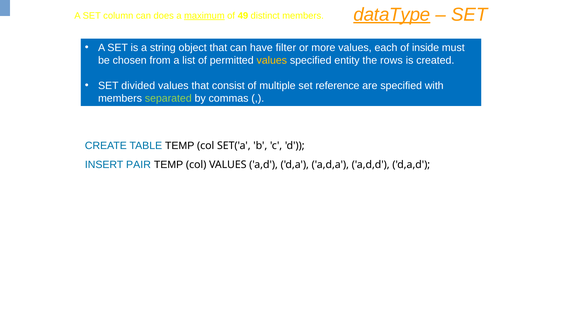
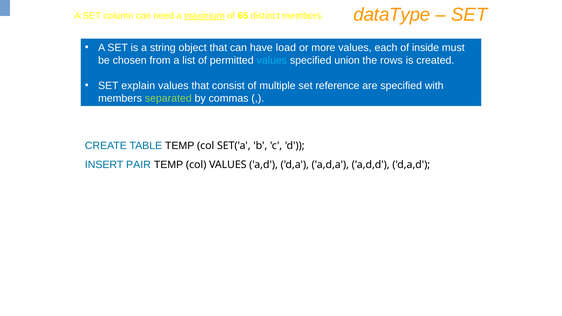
dataType underline: present -> none (392, 15)
does: does -> need (164, 16)
49: 49 -> 65 (243, 16)
filter: filter -> load (286, 48)
values colour: yellow -> light blue (272, 60)
entity: entity -> union (347, 60)
divided: divided -> explain (138, 86)
